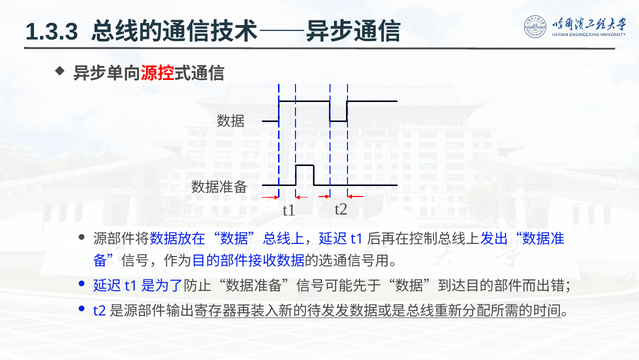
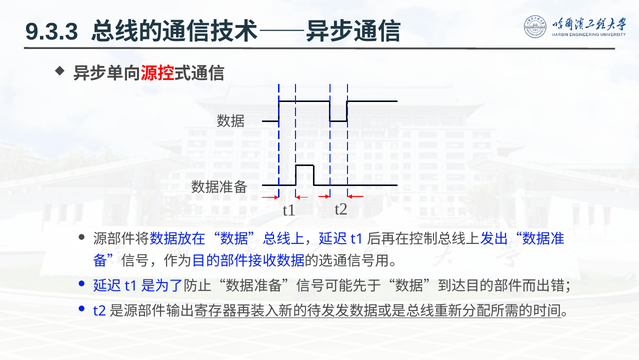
1.3.3: 1.3.3 -> 9.3.3 (52, 32)
